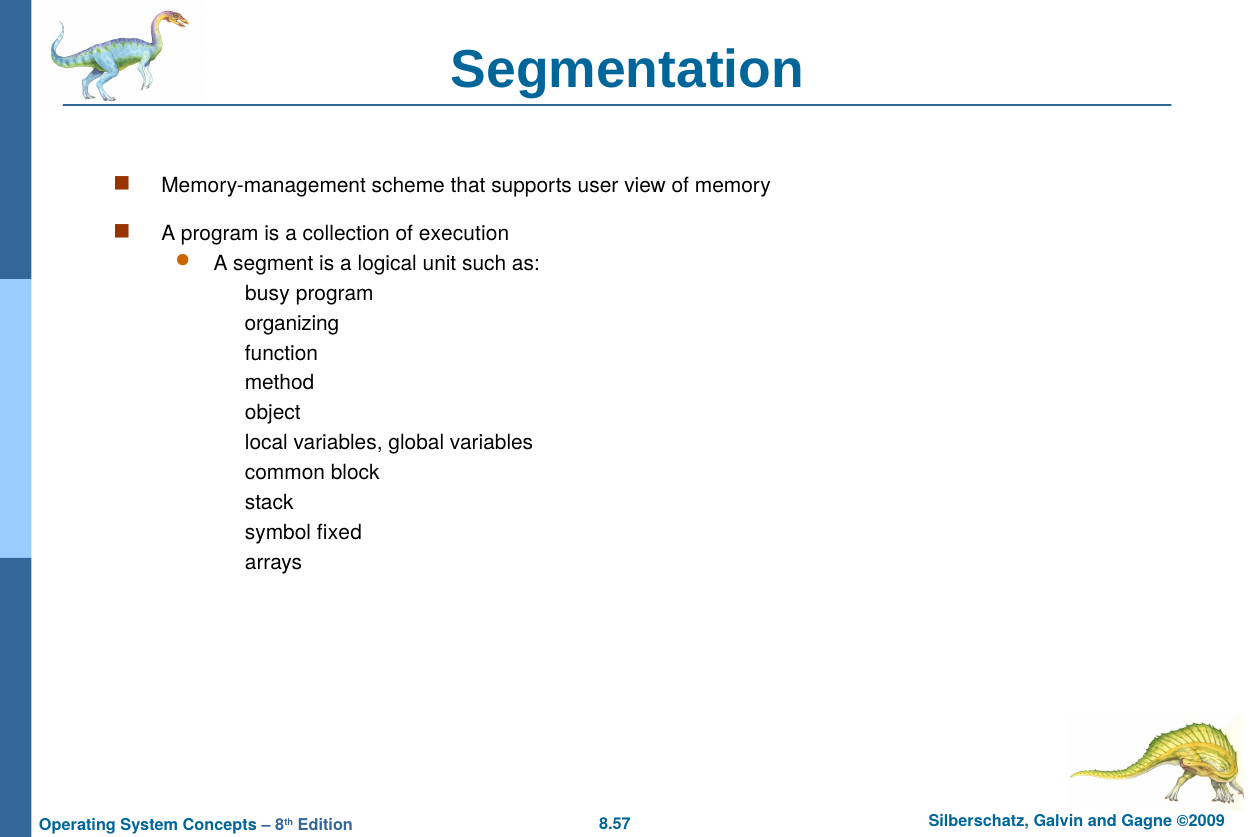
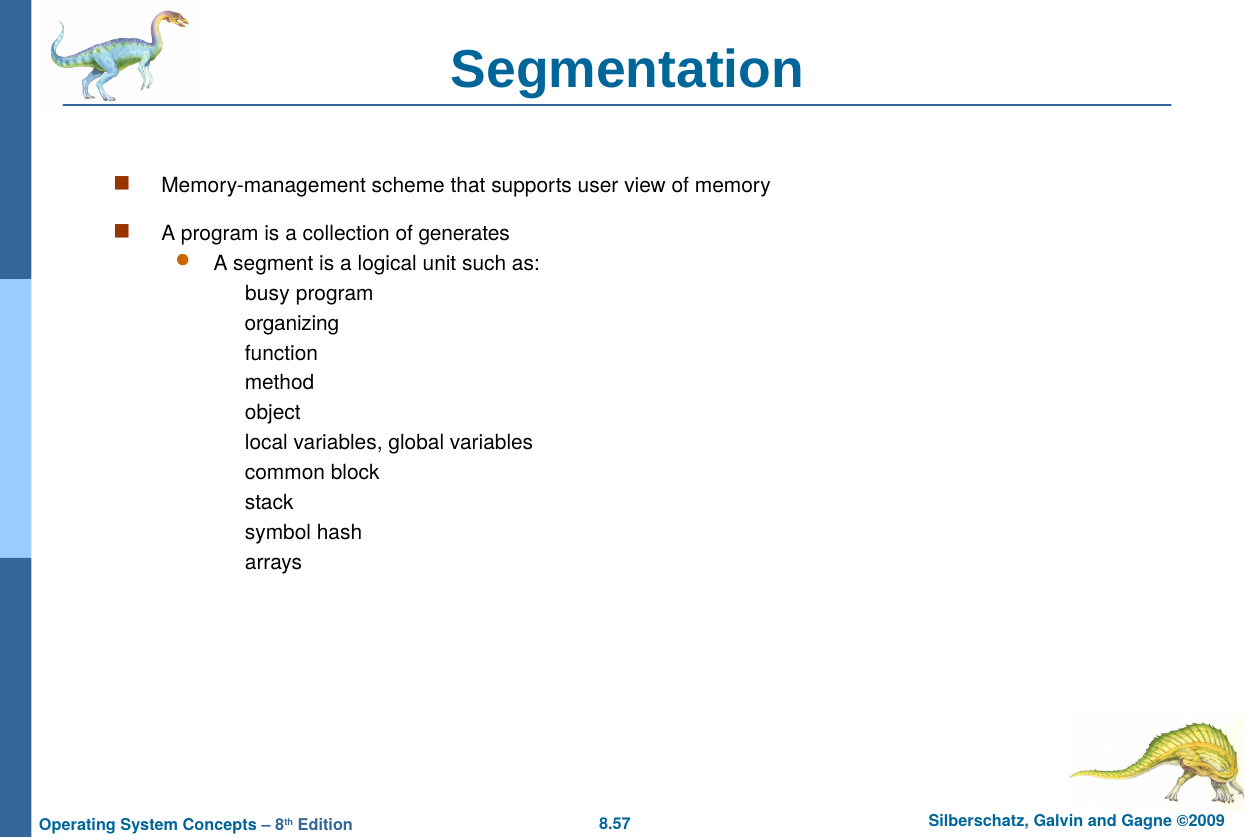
execution: execution -> generates (464, 233)
fixed: fixed -> hash (339, 532)
